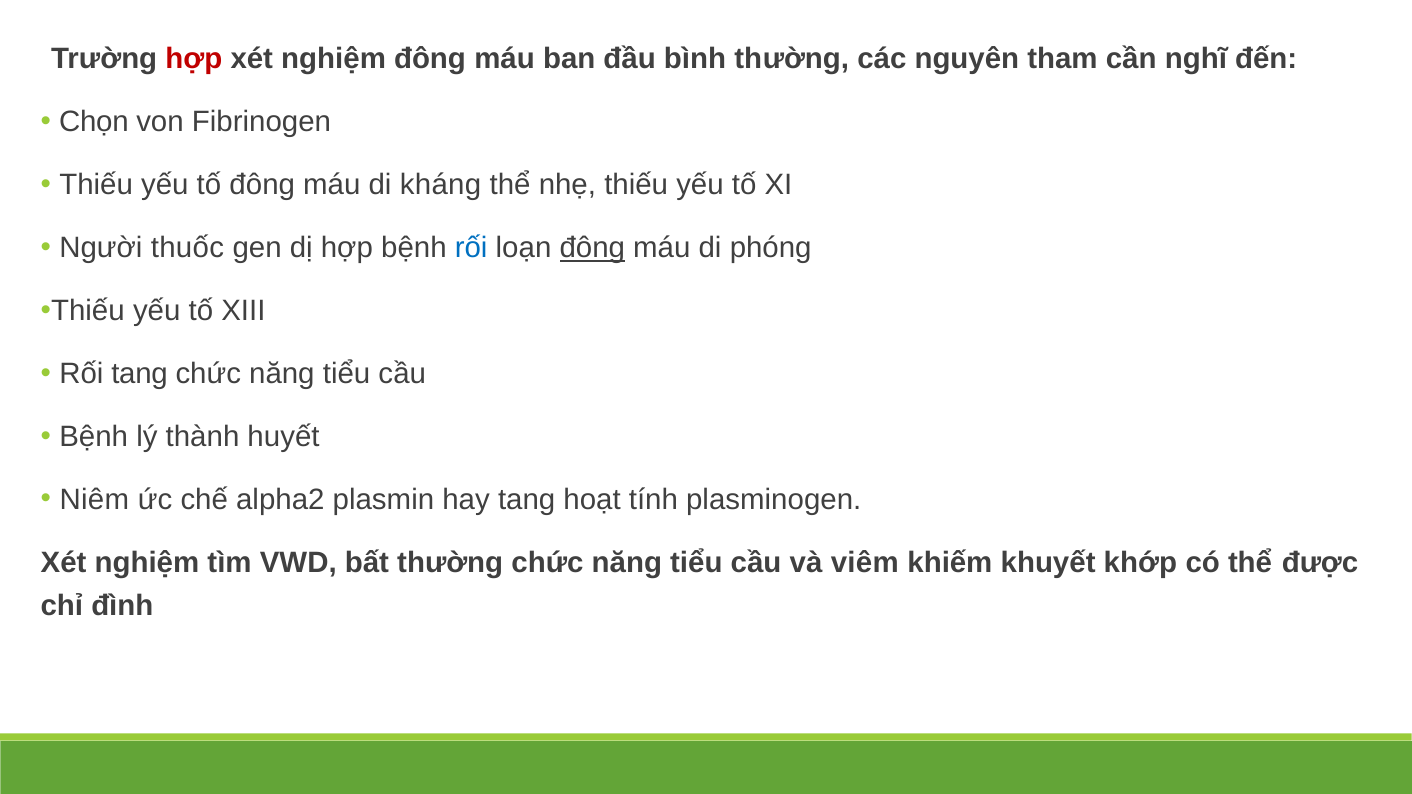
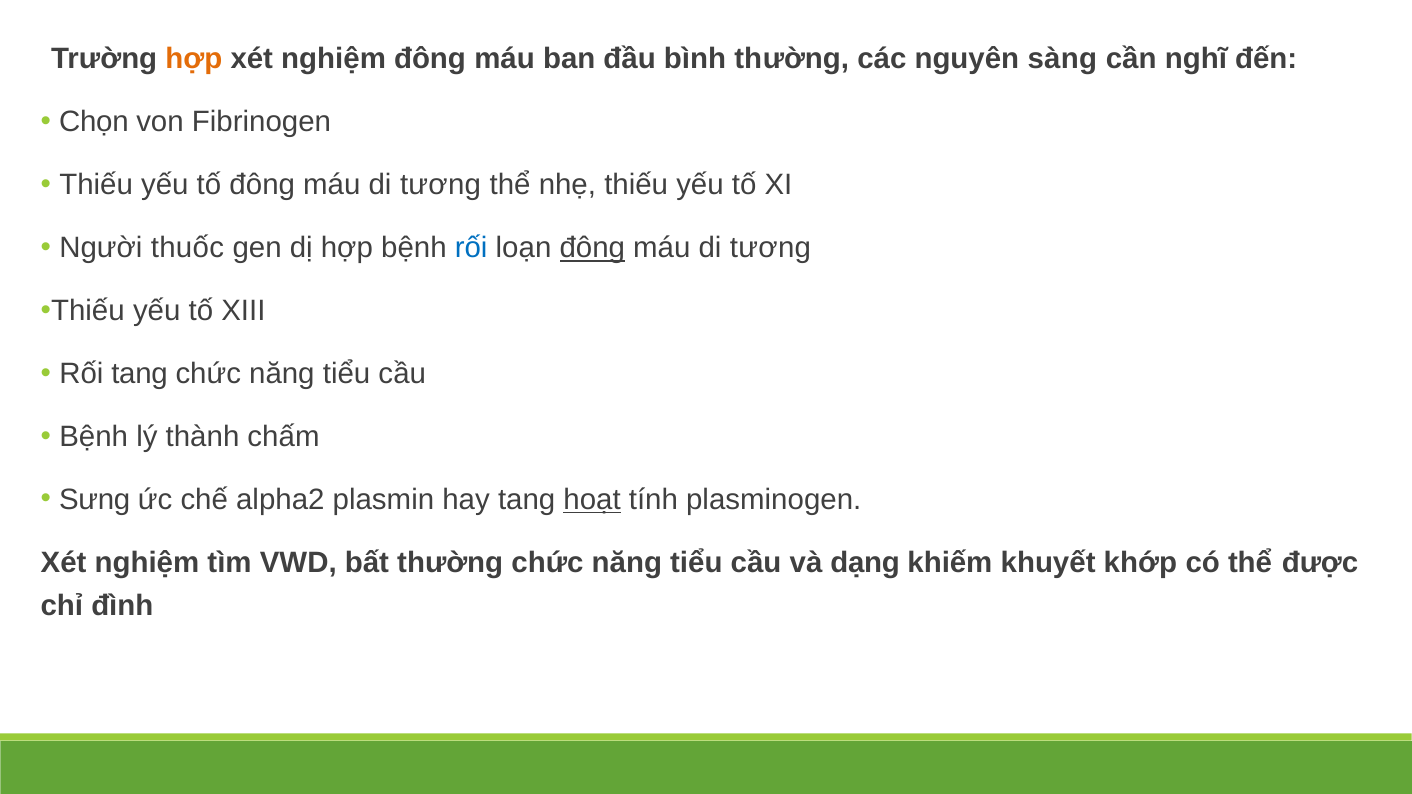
hợp colour: red -> orange (194, 59)
tham: tham -> sàng (1062, 59)
kháng: kháng -> tương (441, 185)
phóng: phóng -> tương (771, 248)
huyết: huyết -> chấm (284, 437)
Niêm: Niêm -> Sưng (95, 500)
hoạt underline: none -> present (592, 500)
viêm: viêm -> dạng (865, 563)
